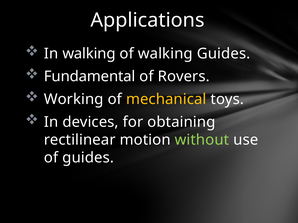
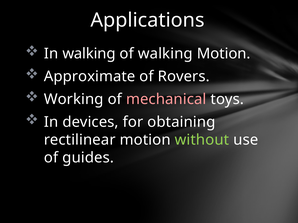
walking Guides: Guides -> Motion (224, 54)
Fundamental: Fundamental -> Approximate (90, 77)
mechanical colour: yellow -> pink (166, 99)
